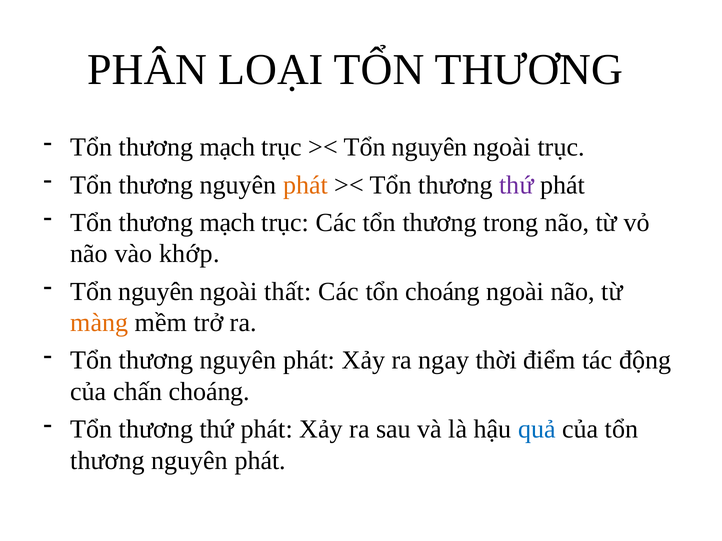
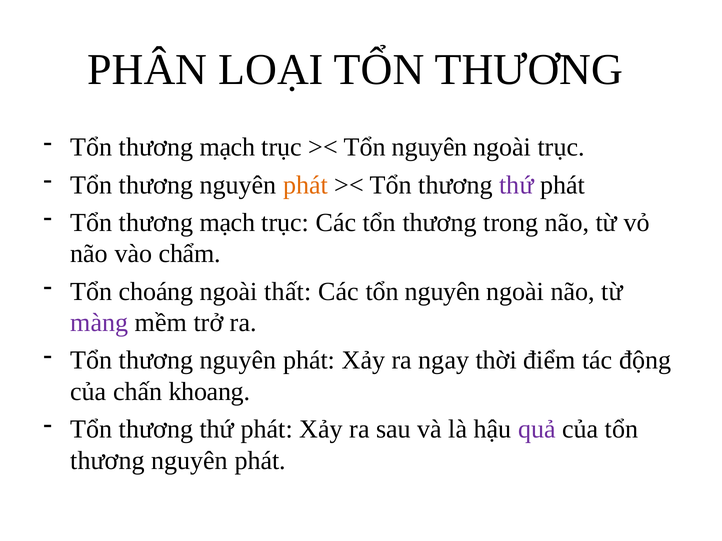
khớp: khớp -> chẩm (190, 254)
nguyên: nguyên -> choáng (156, 292)
Các tổn choáng: choáng -> nguyên (443, 292)
màng colour: orange -> purple (99, 323)
chấn choáng: choáng -> khoang (209, 392)
quả colour: blue -> purple (537, 430)
